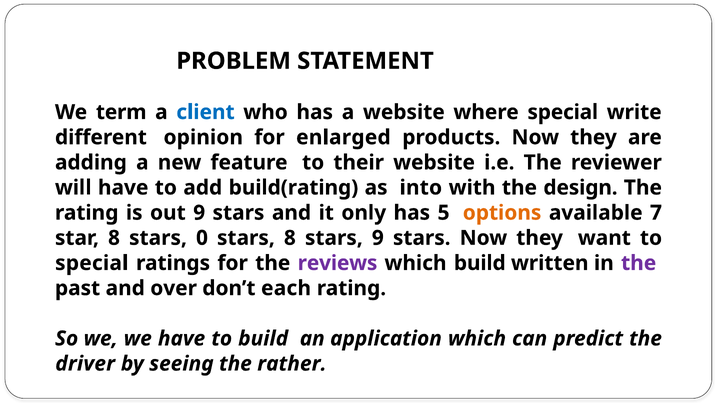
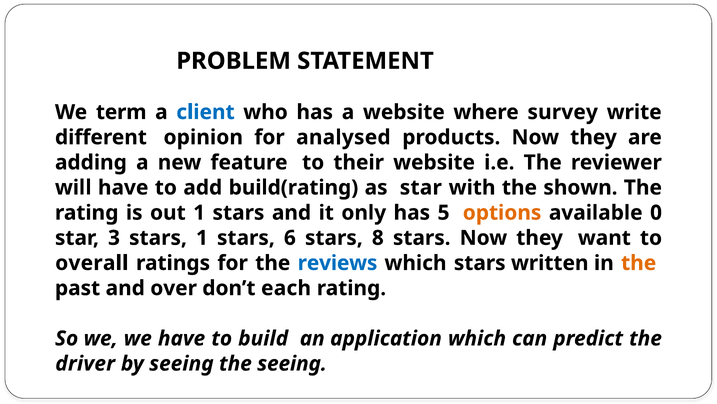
where special: special -> survey (563, 112)
enlarged: enlarged -> analysed (343, 137)
as into: into -> star (421, 187)
design: design -> shown (580, 187)
out 9: 9 -> 1 (199, 212)
7: 7 -> 0 (656, 212)
star 8: 8 -> 3 (114, 238)
stars 0: 0 -> 1 (202, 238)
stars 8: 8 -> 6 (290, 238)
stars 9: 9 -> 8 (378, 238)
special: special -> overall (92, 263)
reviews colour: purple -> blue (338, 263)
which build: build -> stars (480, 263)
the colour: purple -> orange (639, 263)
the rather: rather -> seeing (292, 363)
